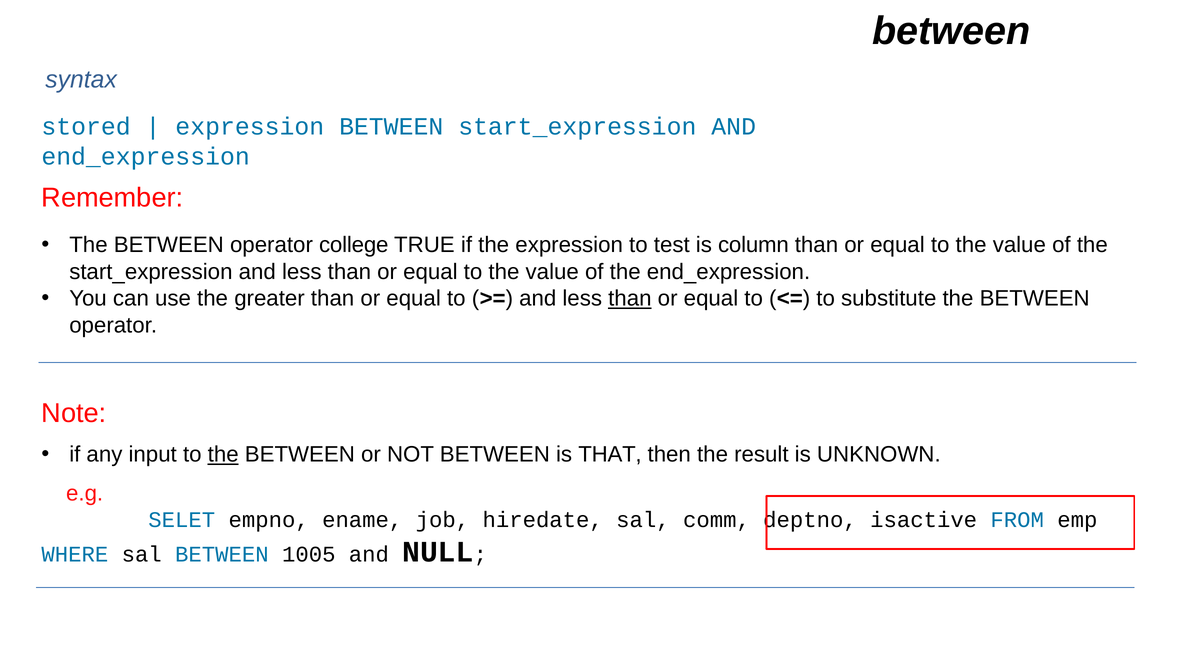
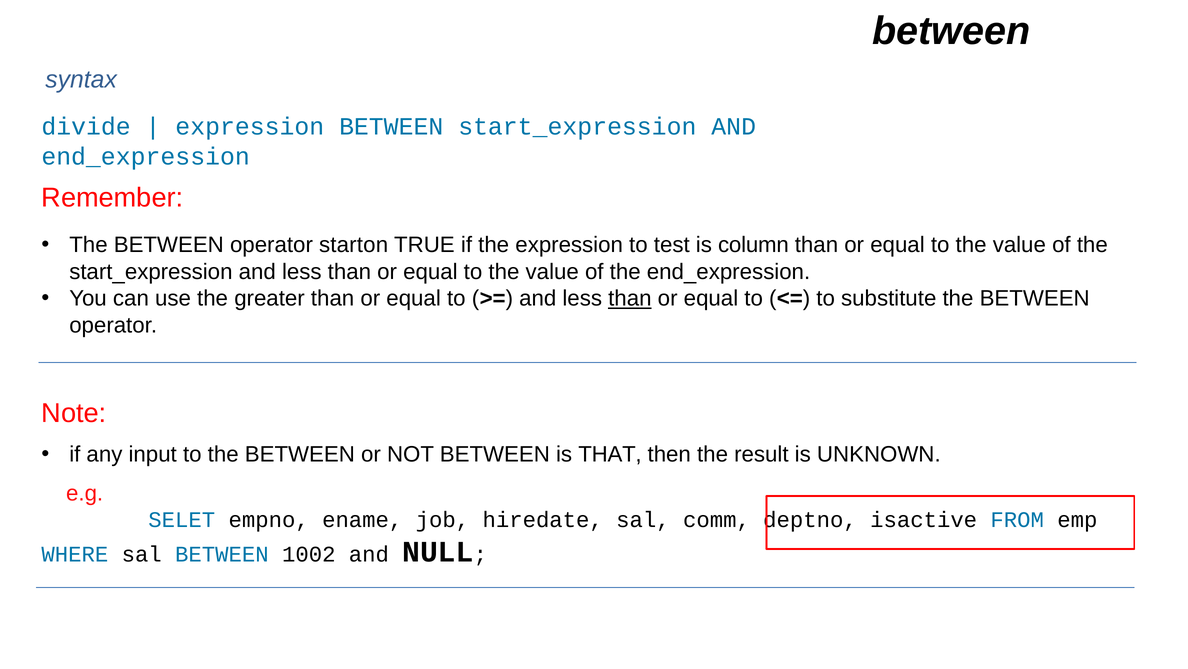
stored: stored -> divide (86, 127)
college: college -> starton (354, 245)
the underline: present -> none (223, 454)
1005: 1005 -> 1002 (309, 554)
